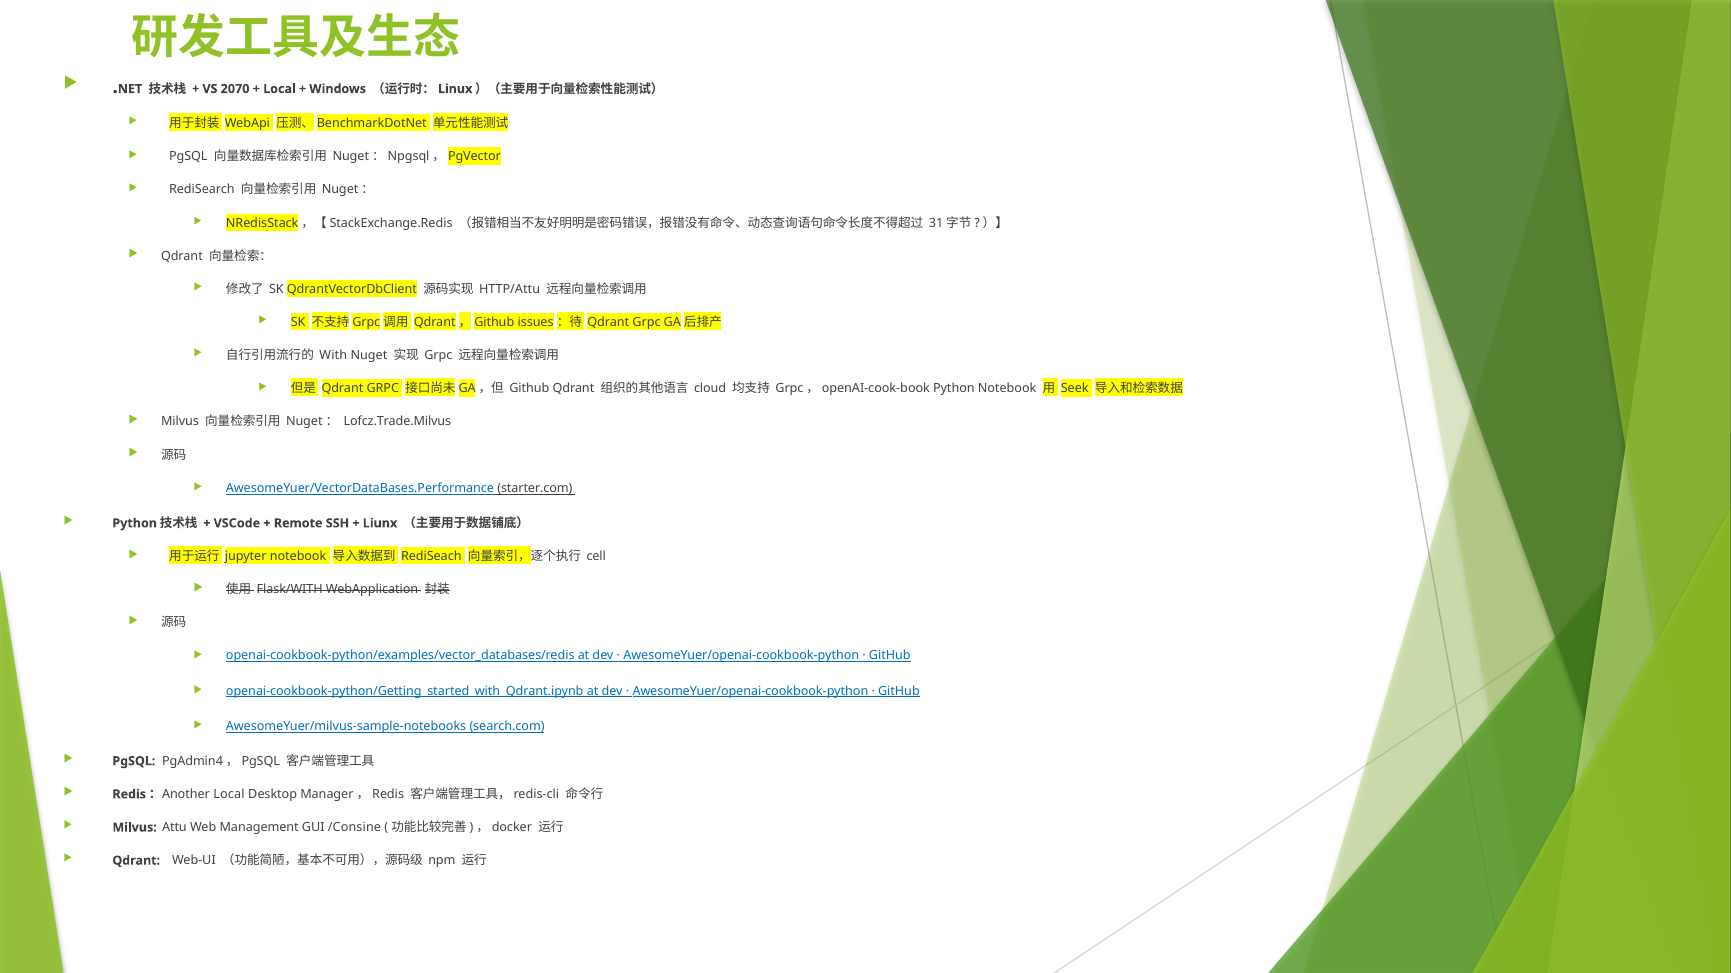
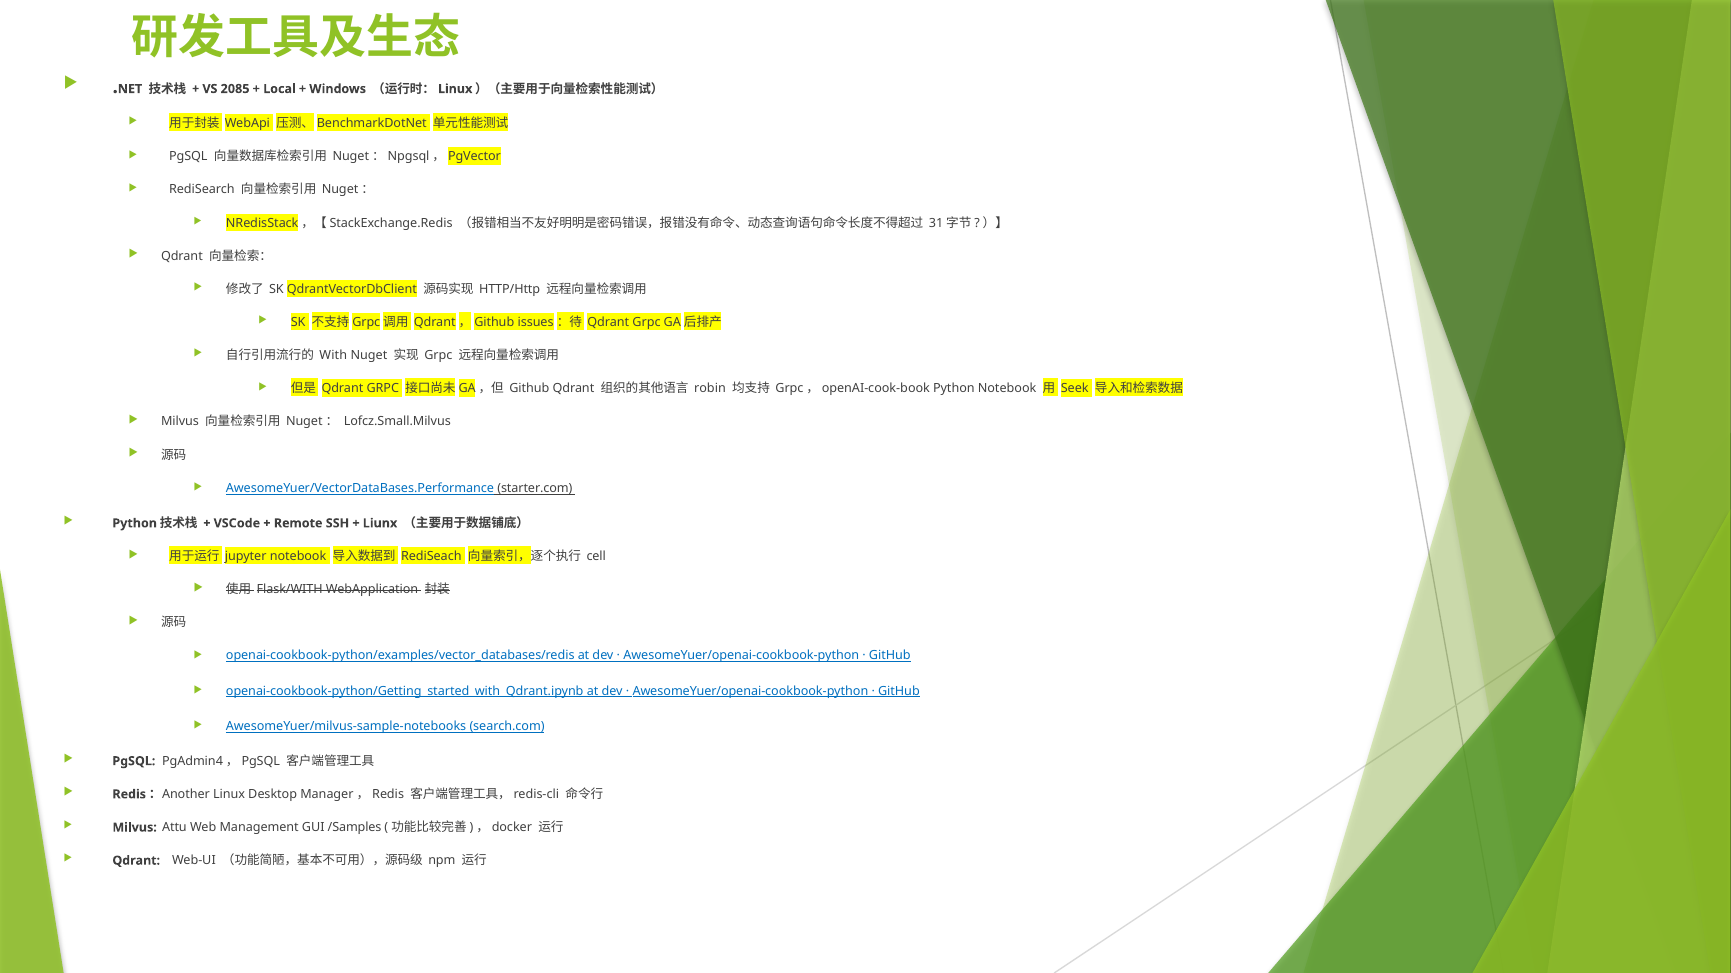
2070: 2070 -> 2085 (235, 89)
HTTP/Attu: HTTP/Attu -> HTTP/Http (510, 289)
cloud: cloud -> robin (710, 389)
Lofcz.Trade.Milvus: Lofcz.Trade.Milvus -> Lofcz.Small.Milvus (397, 422)
Local: Local -> Linux (229, 795)
/Consine: /Consine -> /Samples (355, 828)
